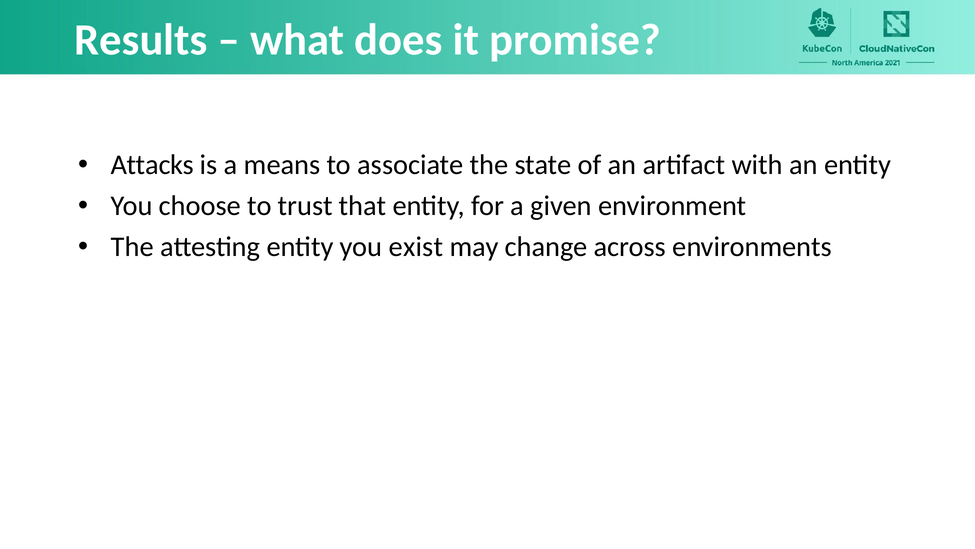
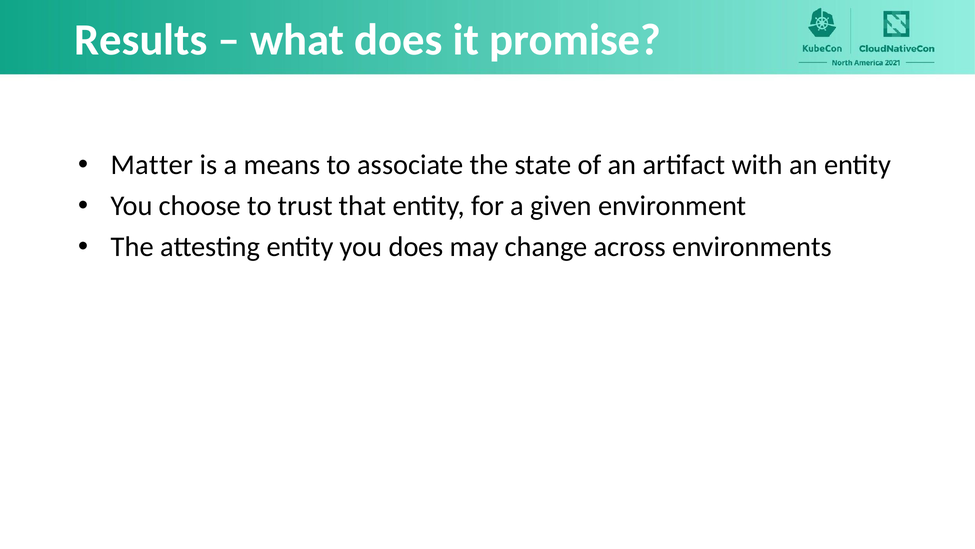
Attacks: Attacks -> Matter (152, 165)
you exist: exist -> does (416, 247)
